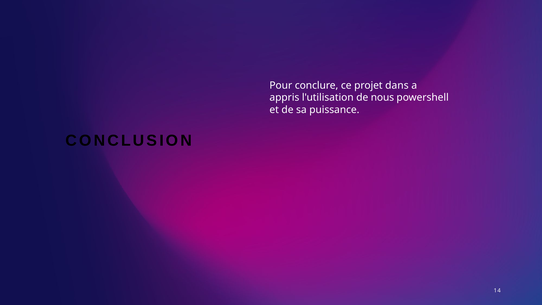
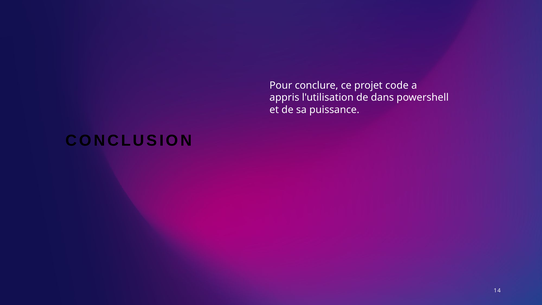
dans: dans -> code (397, 85)
nous: nous -> dans (382, 98)
